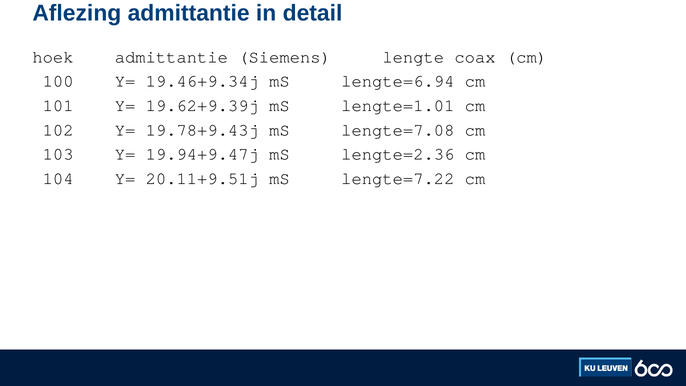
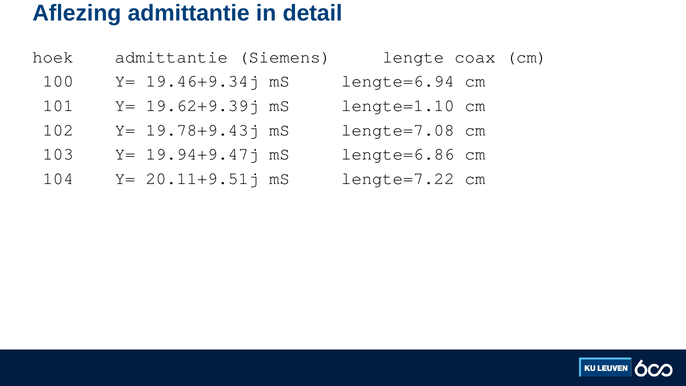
lengte=1.01: lengte=1.01 -> lengte=1.10 (398, 106)
lengte=2.36: lengte=2.36 -> lengte=6.86 (398, 154)
